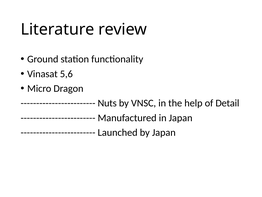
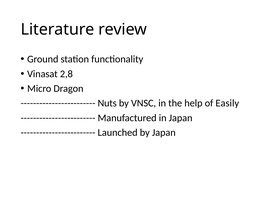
5,6: 5,6 -> 2,8 (66, 74)
Detail: Detail -> Easily (227, 103)
